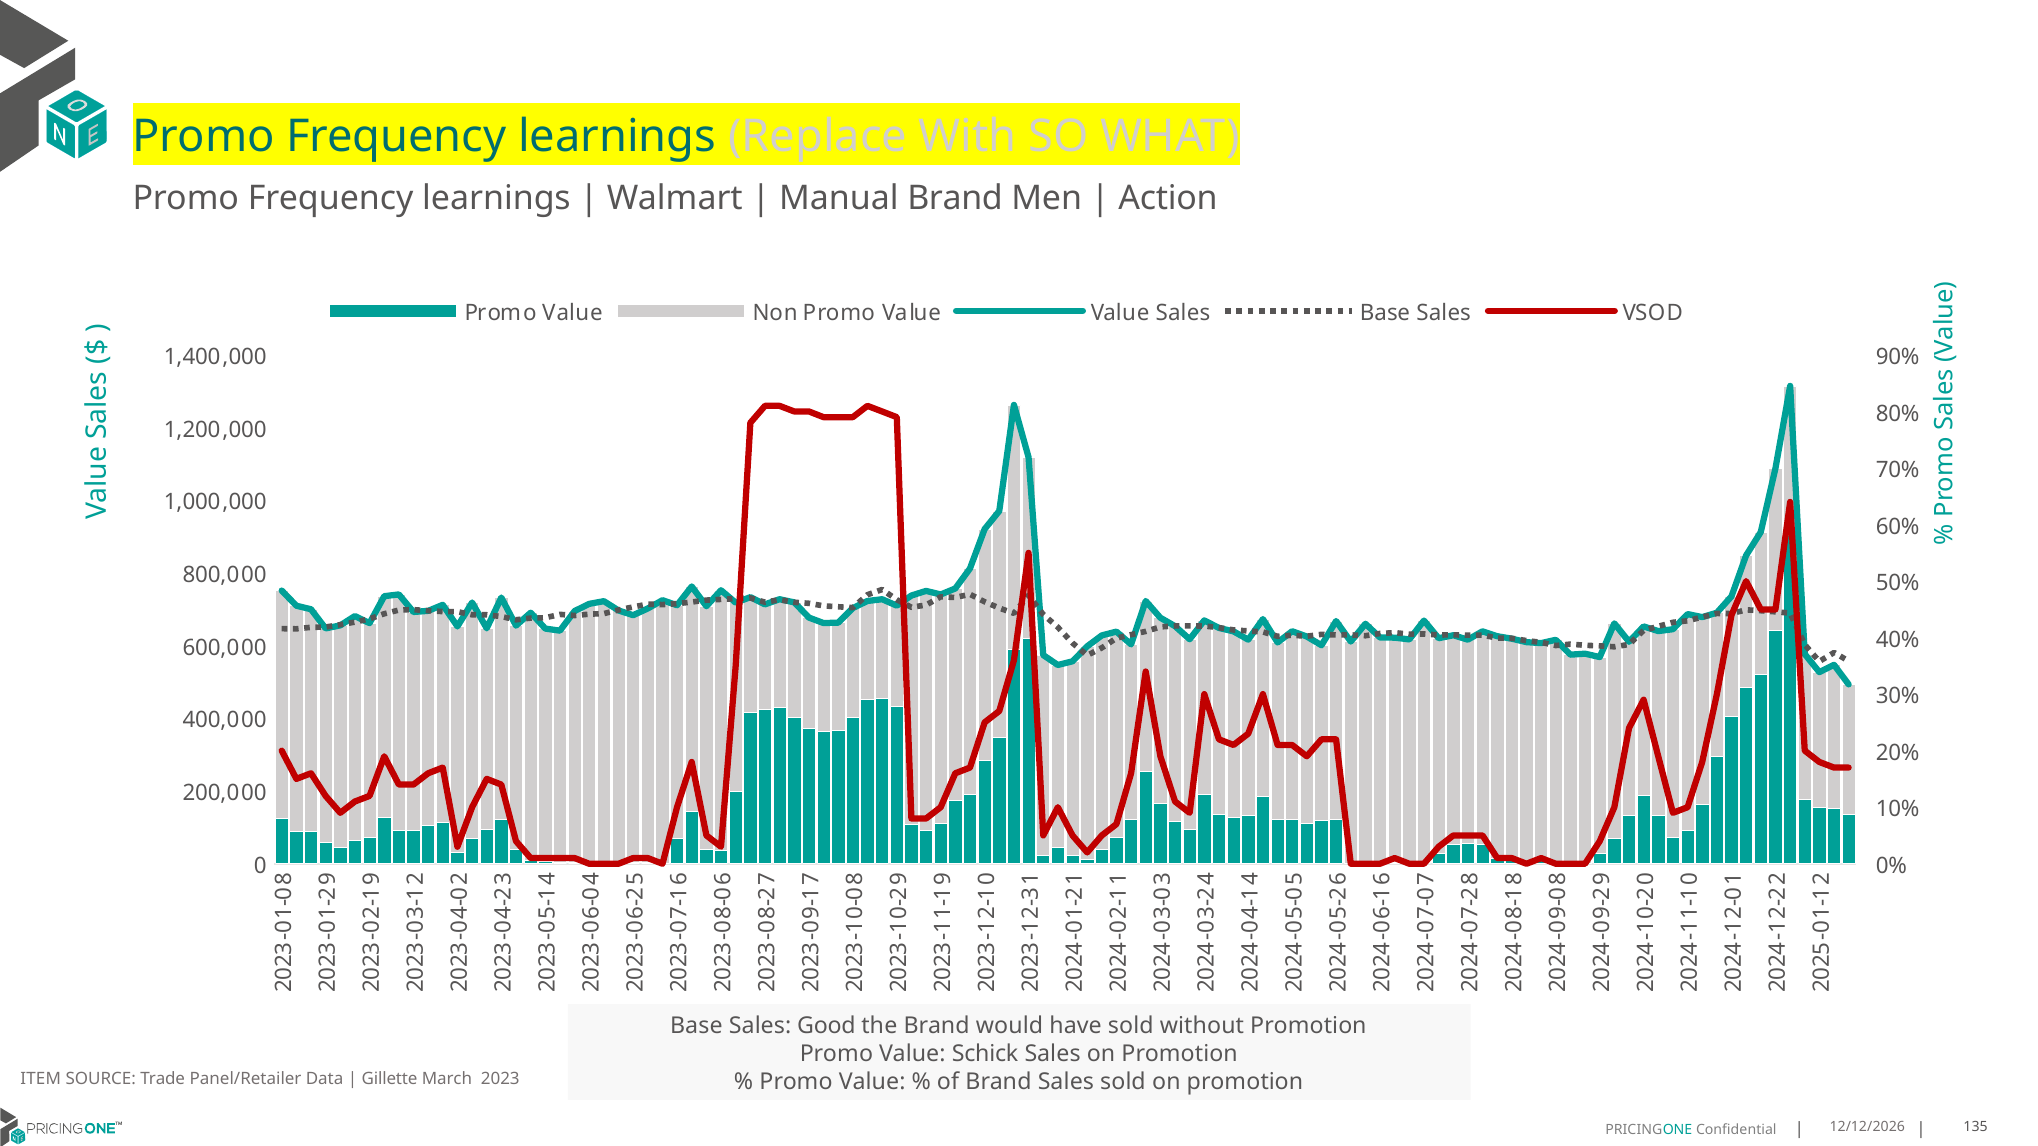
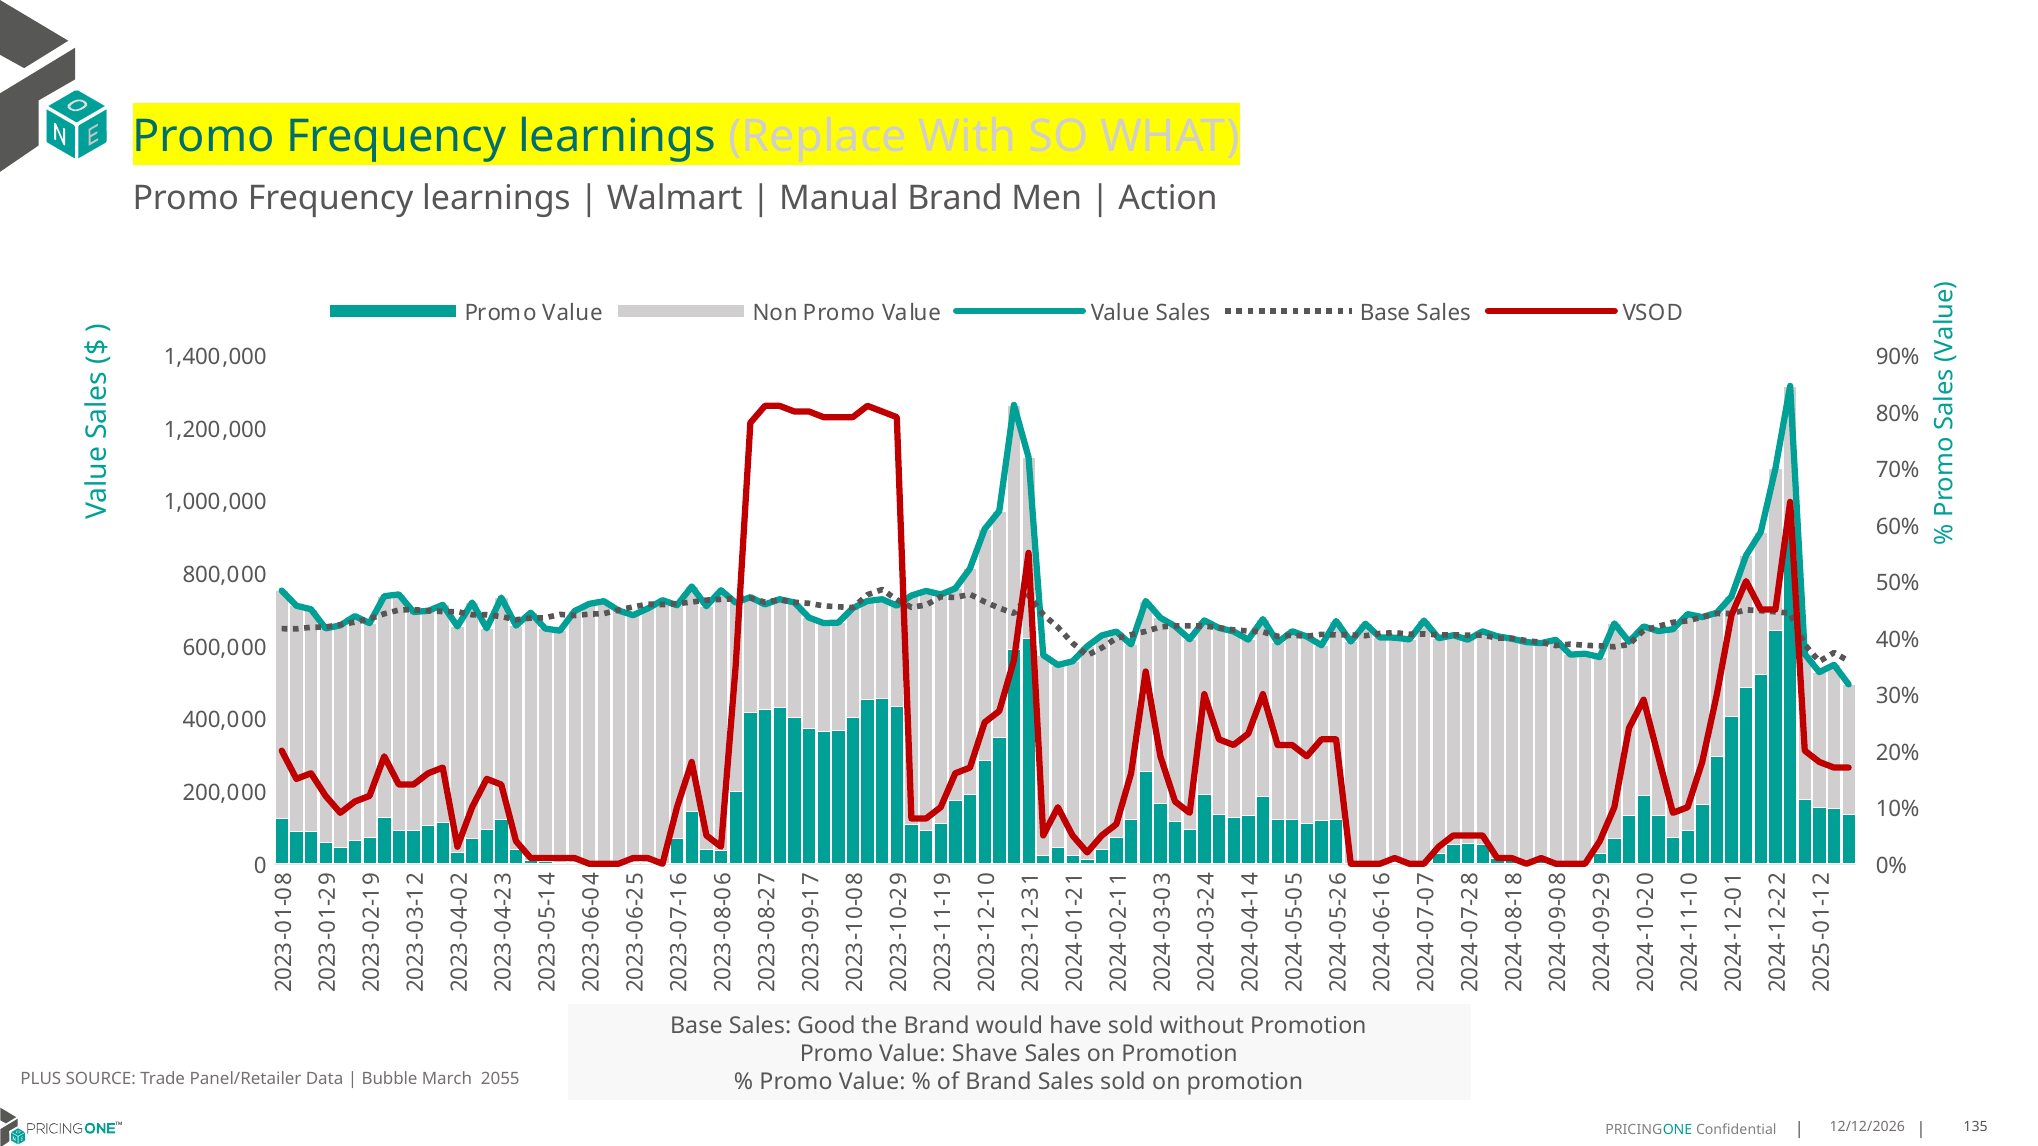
Schick: Schick -> Shave (985, 1054)
ITEM: ITEM -> PLUS (41, 1080)
Gillette: Gillette -> Bubble (390, 1080)
2023: 2023 -> 2055 (500, 1080)
